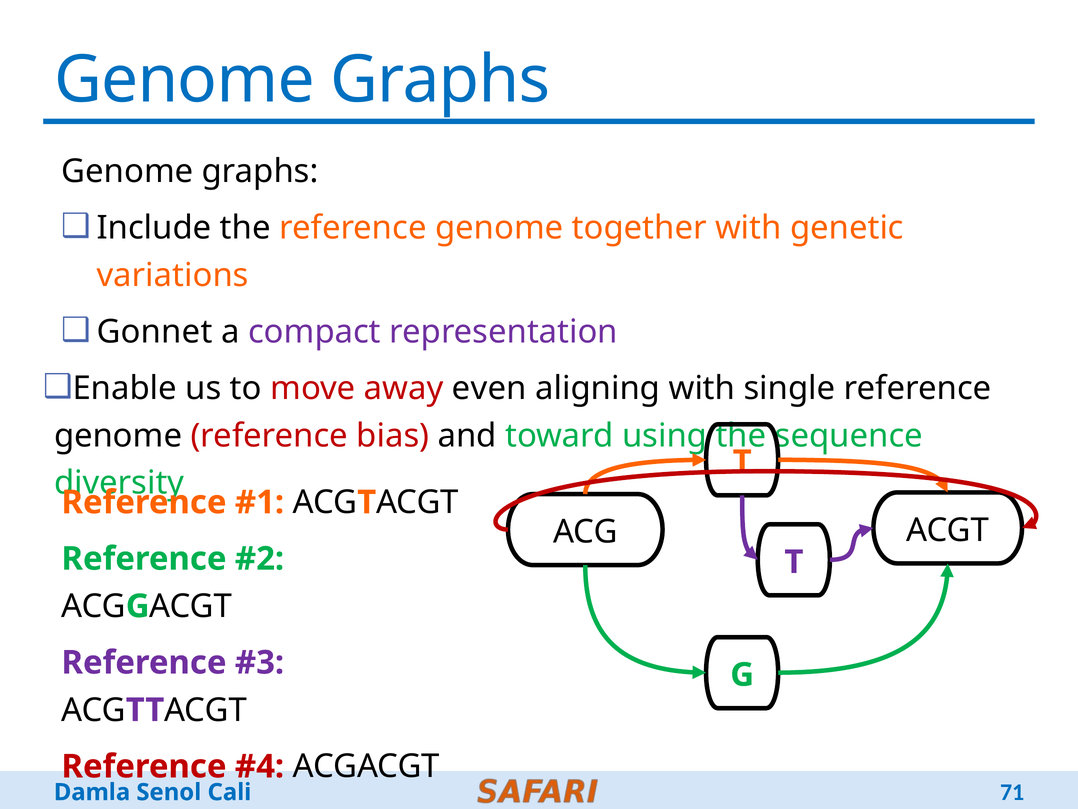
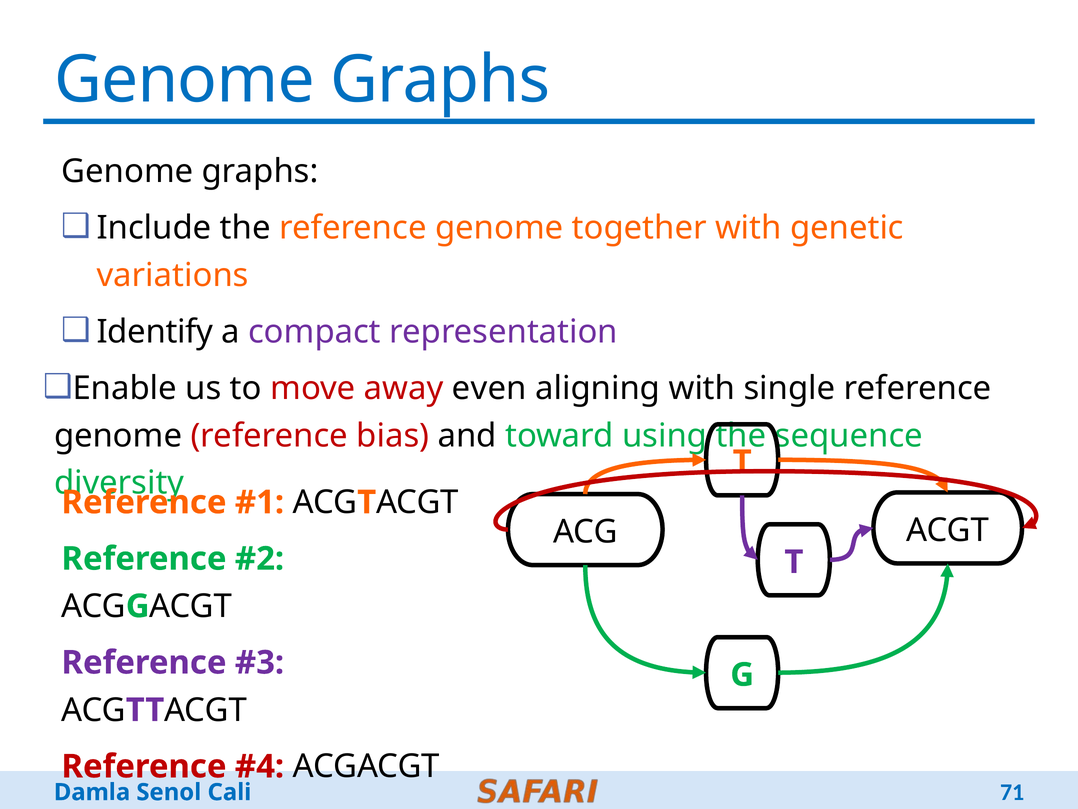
Gonnet: Gonnet -> Identify (155, 332)
